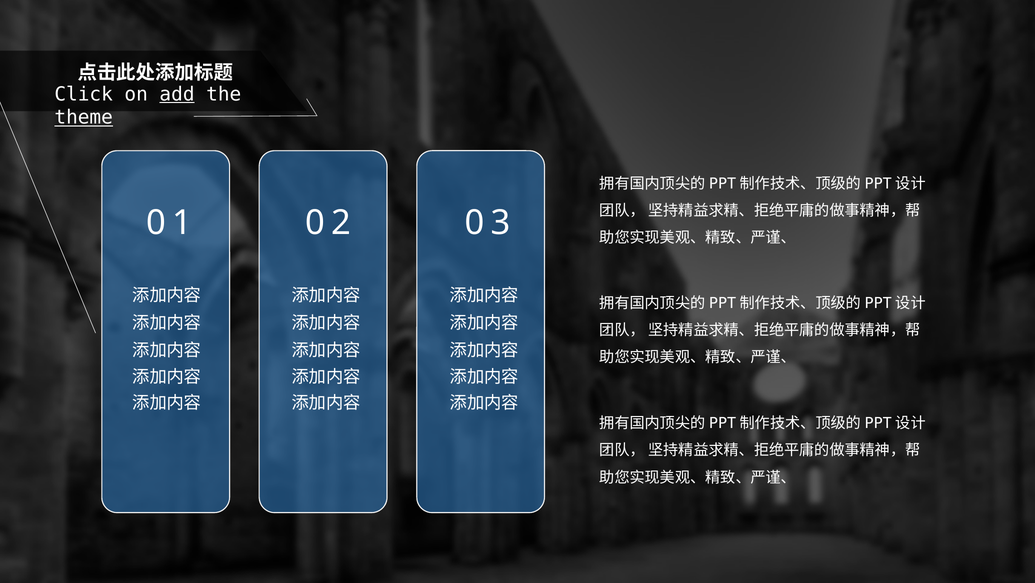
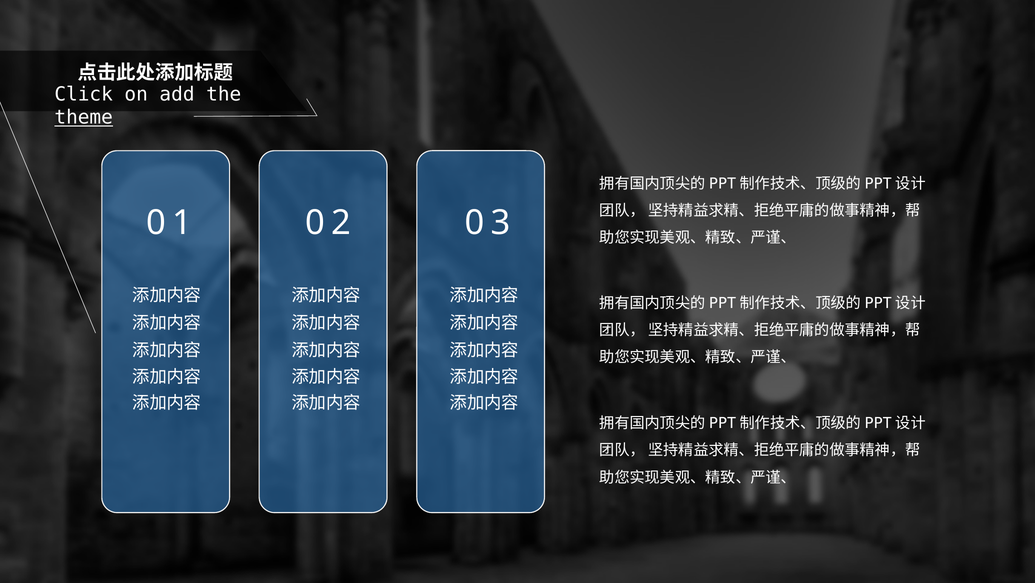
add underline: present -> none (177, 94)
